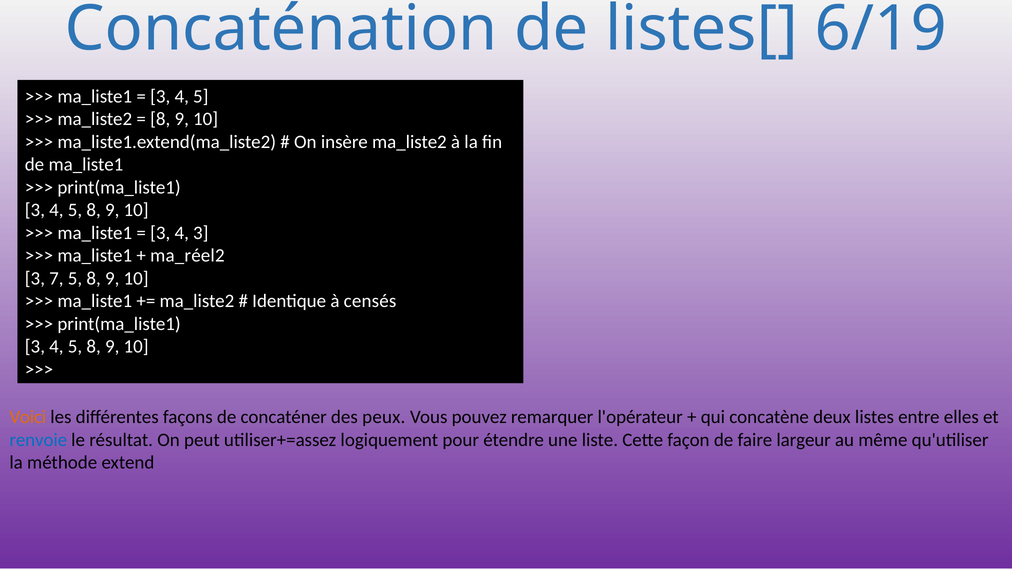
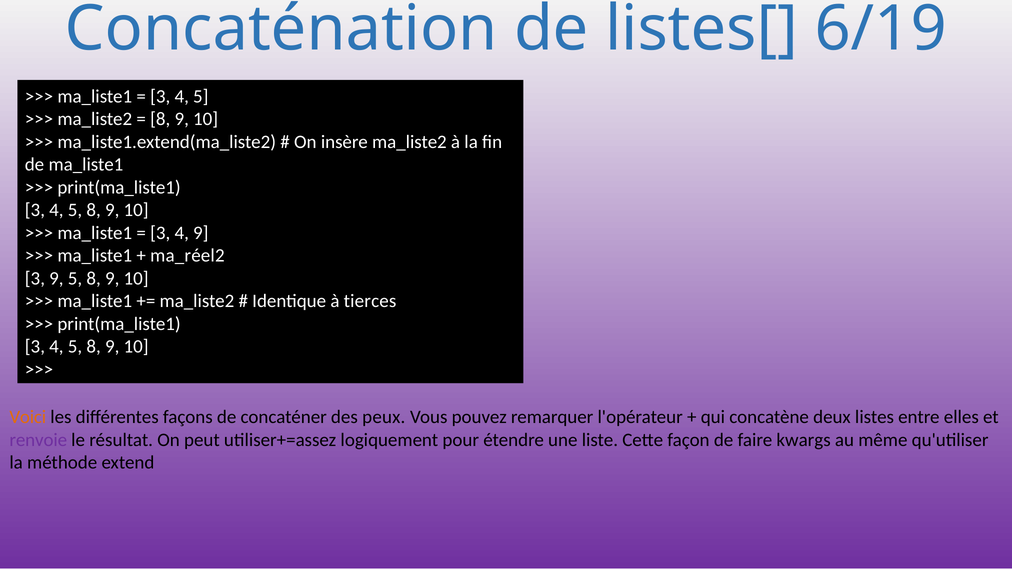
4 3: 3 -> 9 (201, 233)
3 7: 7 -> 9 (56, 279)
censés: censés -> tierces (370, 301)
renvoie colour: blue -> purple (38, 440)
largeur: largeur -> kwargs (804, 440)
